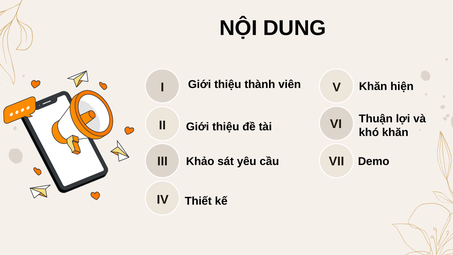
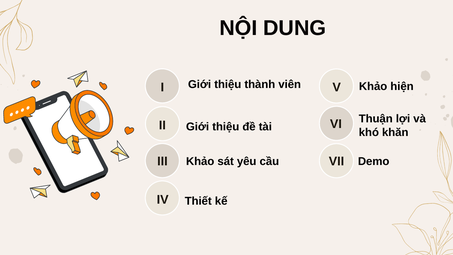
Khăn: Khăn -> Khảo (373, 86)
